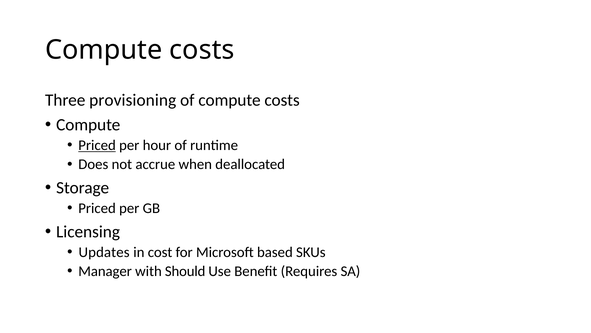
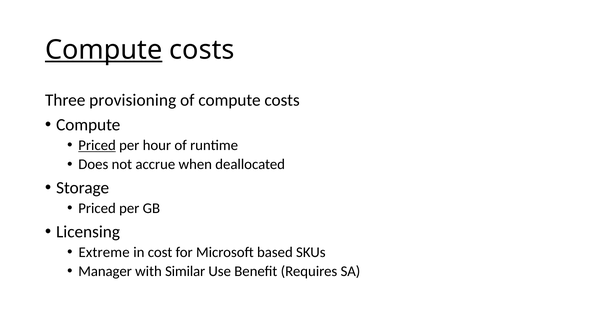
Compute underline: none -> present (104, 50)
Updates: Updates -> Extreme (104, 252)
Should: Should -> Similar (185, 271)
